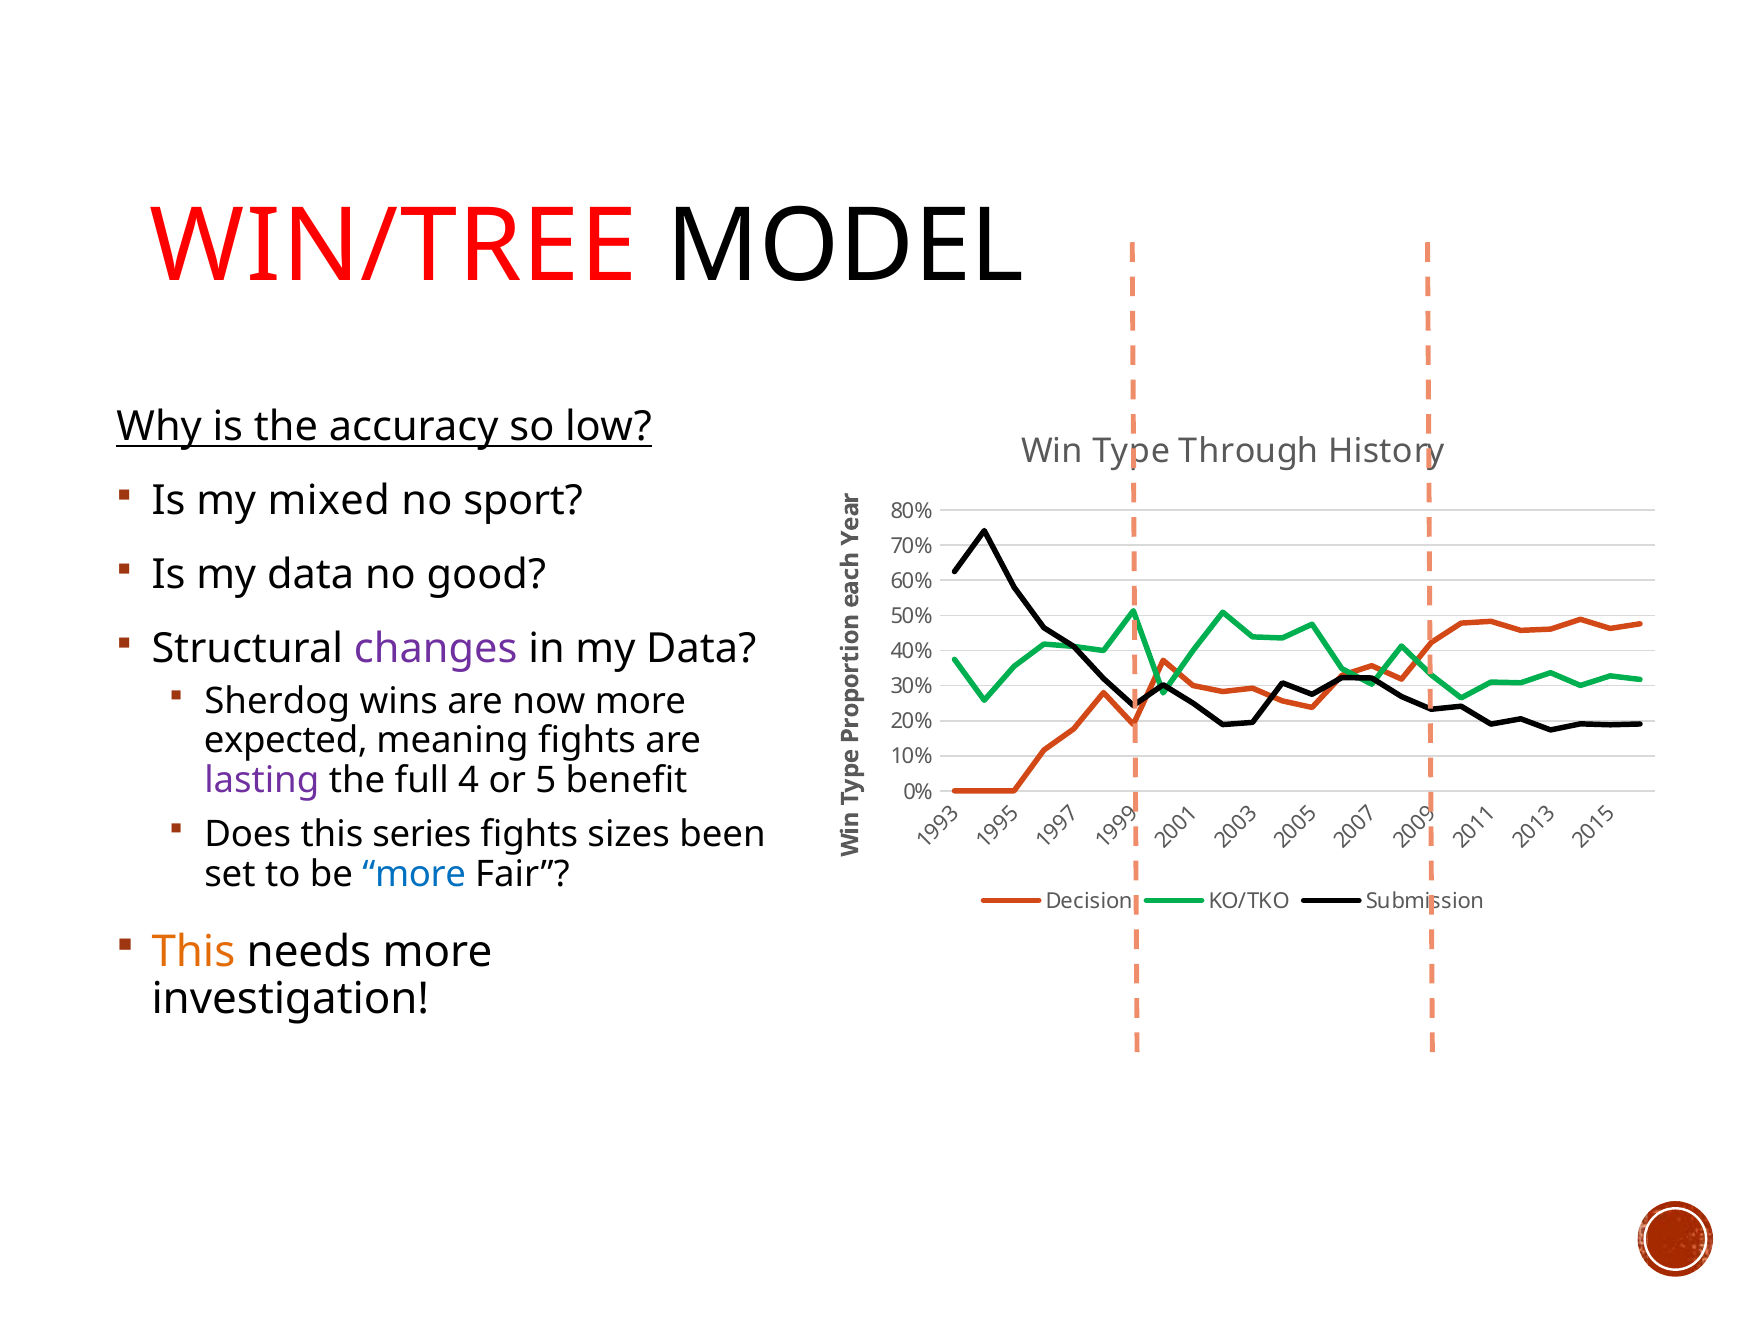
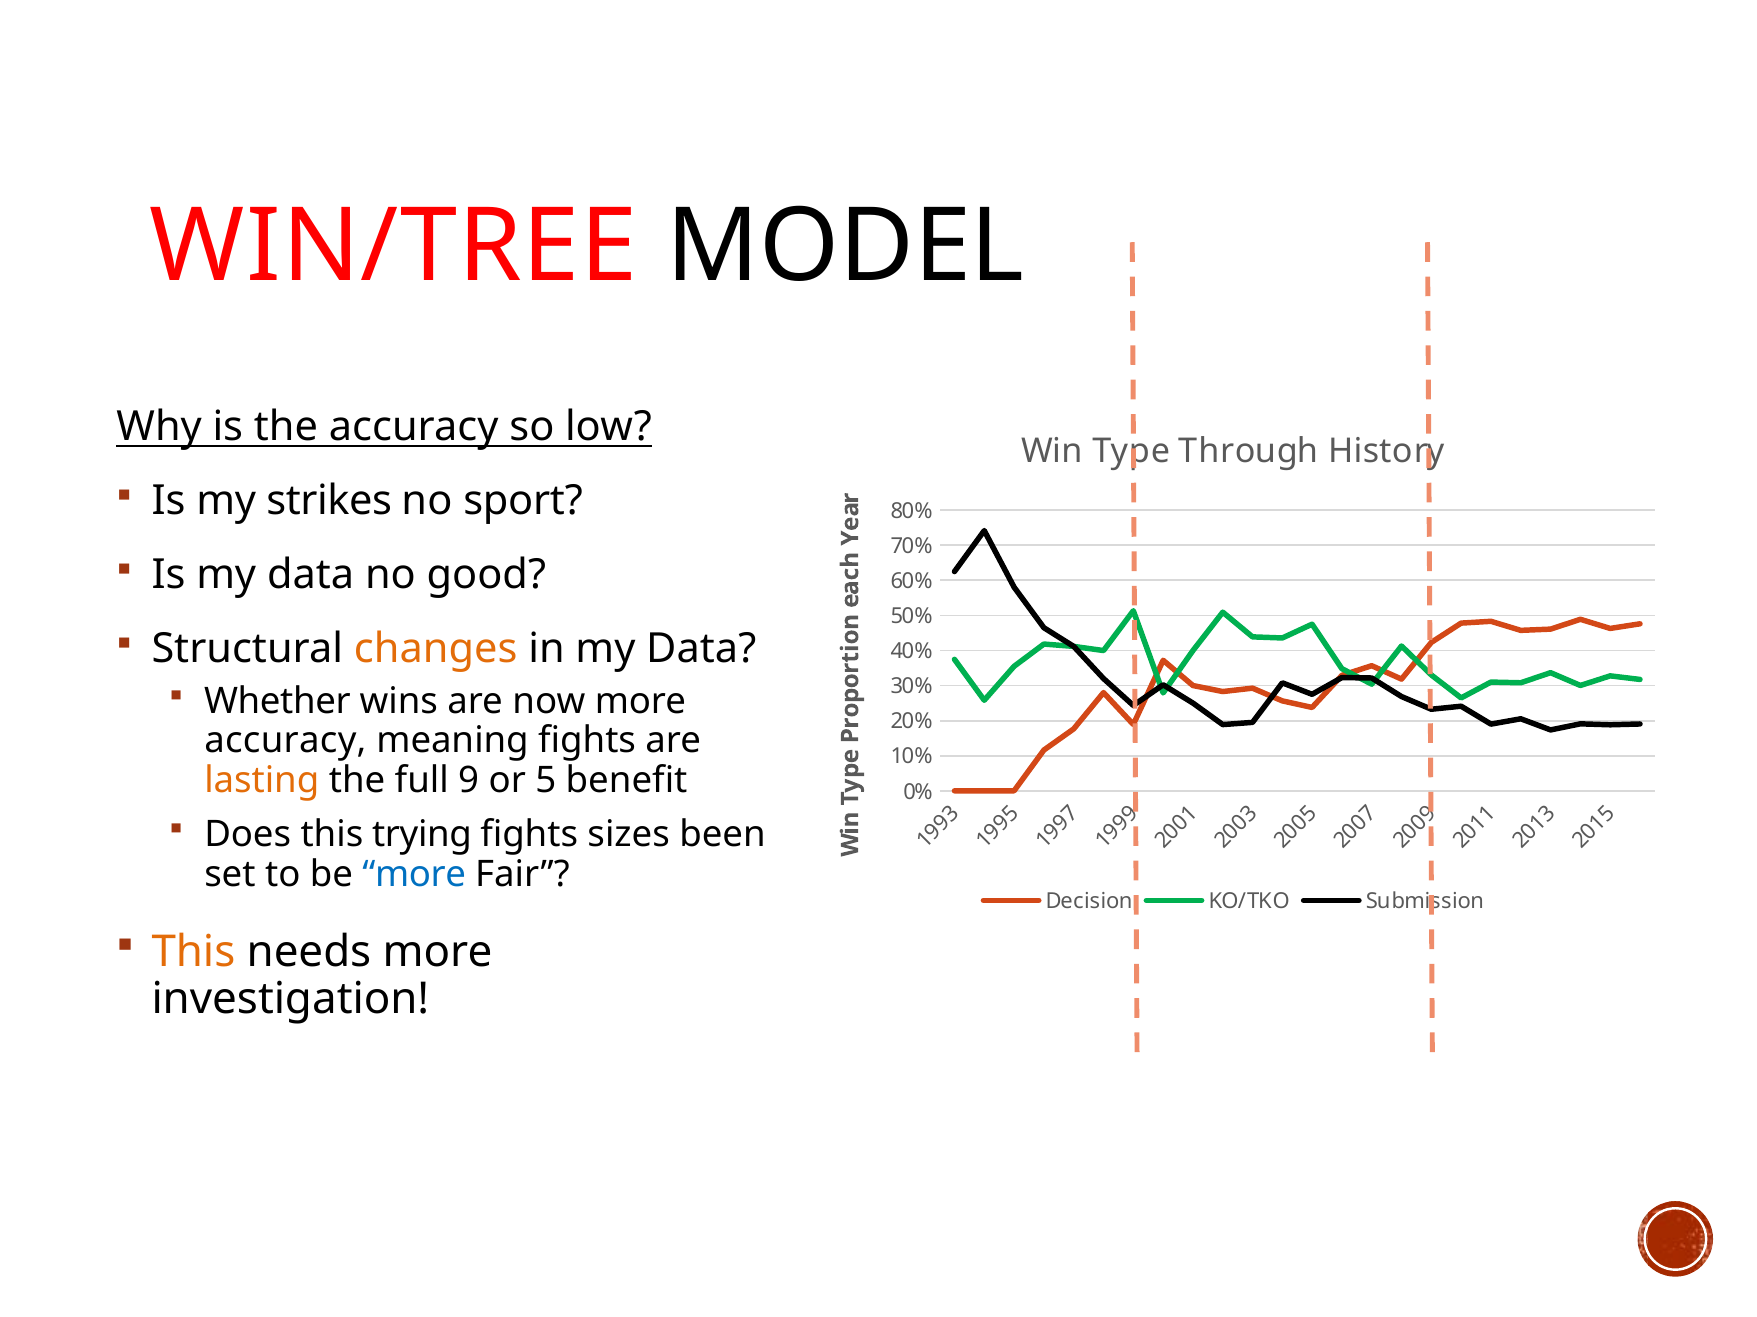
mixed: mixed -> strikes (329, 502)
changes colour: purple -> orange (436, 650)
Sherdog: Sherdog -> Whether (277, 702)
expected: expected -> accuracy (285, 741)
lasting colour: purple -> orange (262, 781)
full 4: 4 -> 9 (469, 781)
series: series -> trying (422, 835)
